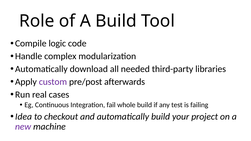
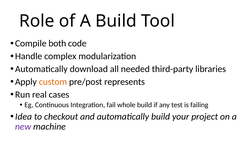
logic: logic -> both (57, 44)
custom colour: purple -> orange (53, 82)
afterwards: afterwards -> represents (125, 82)
